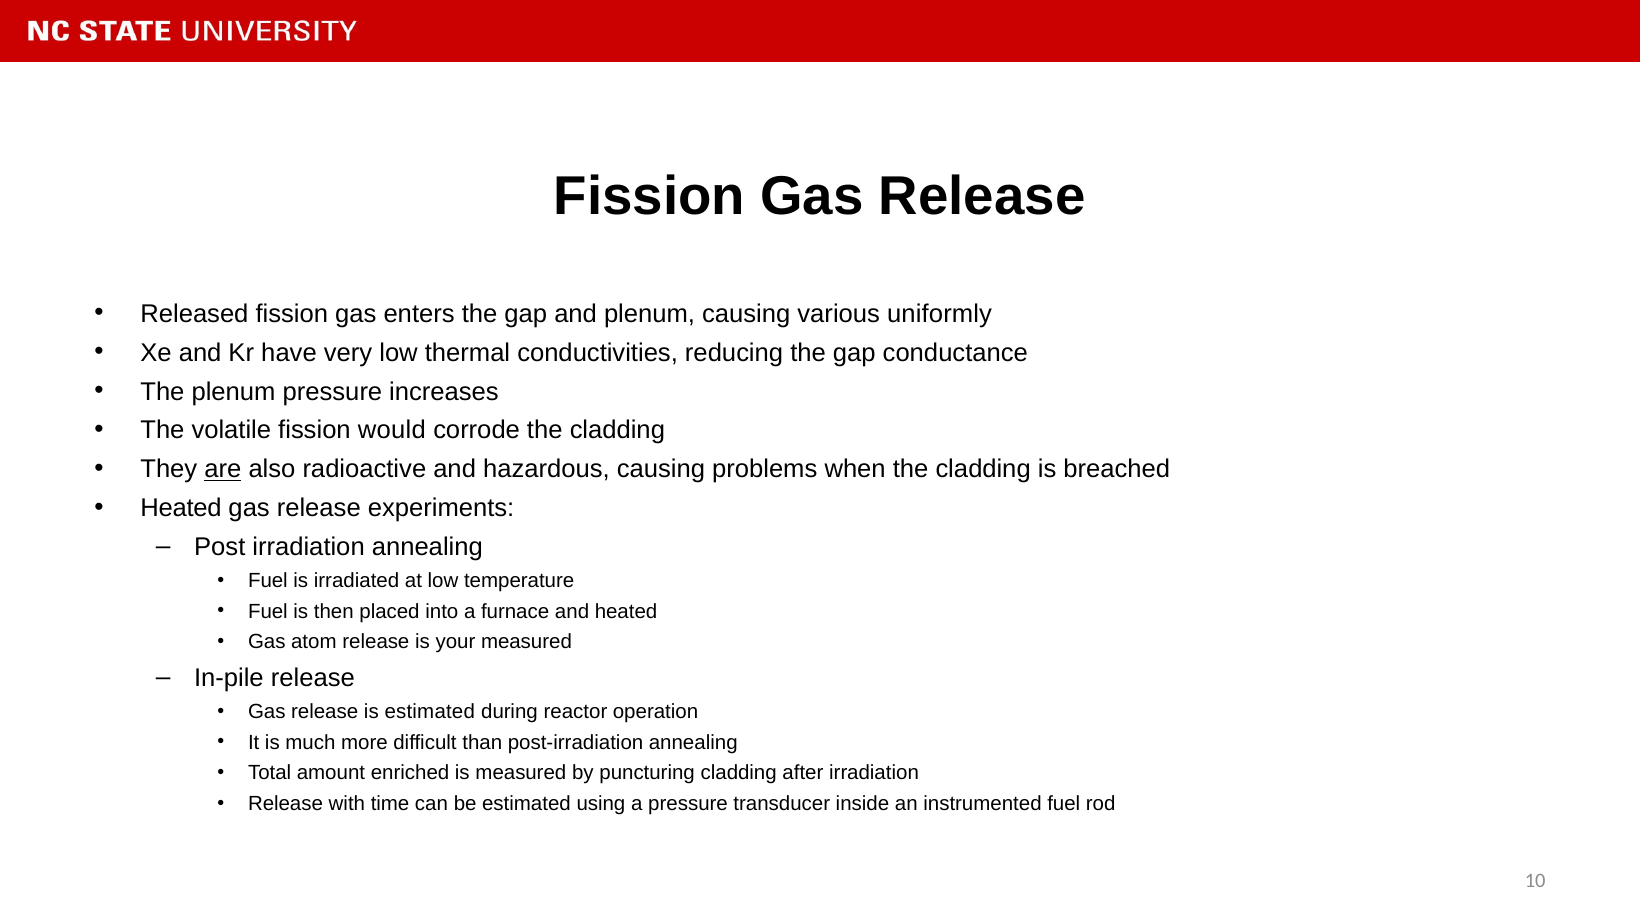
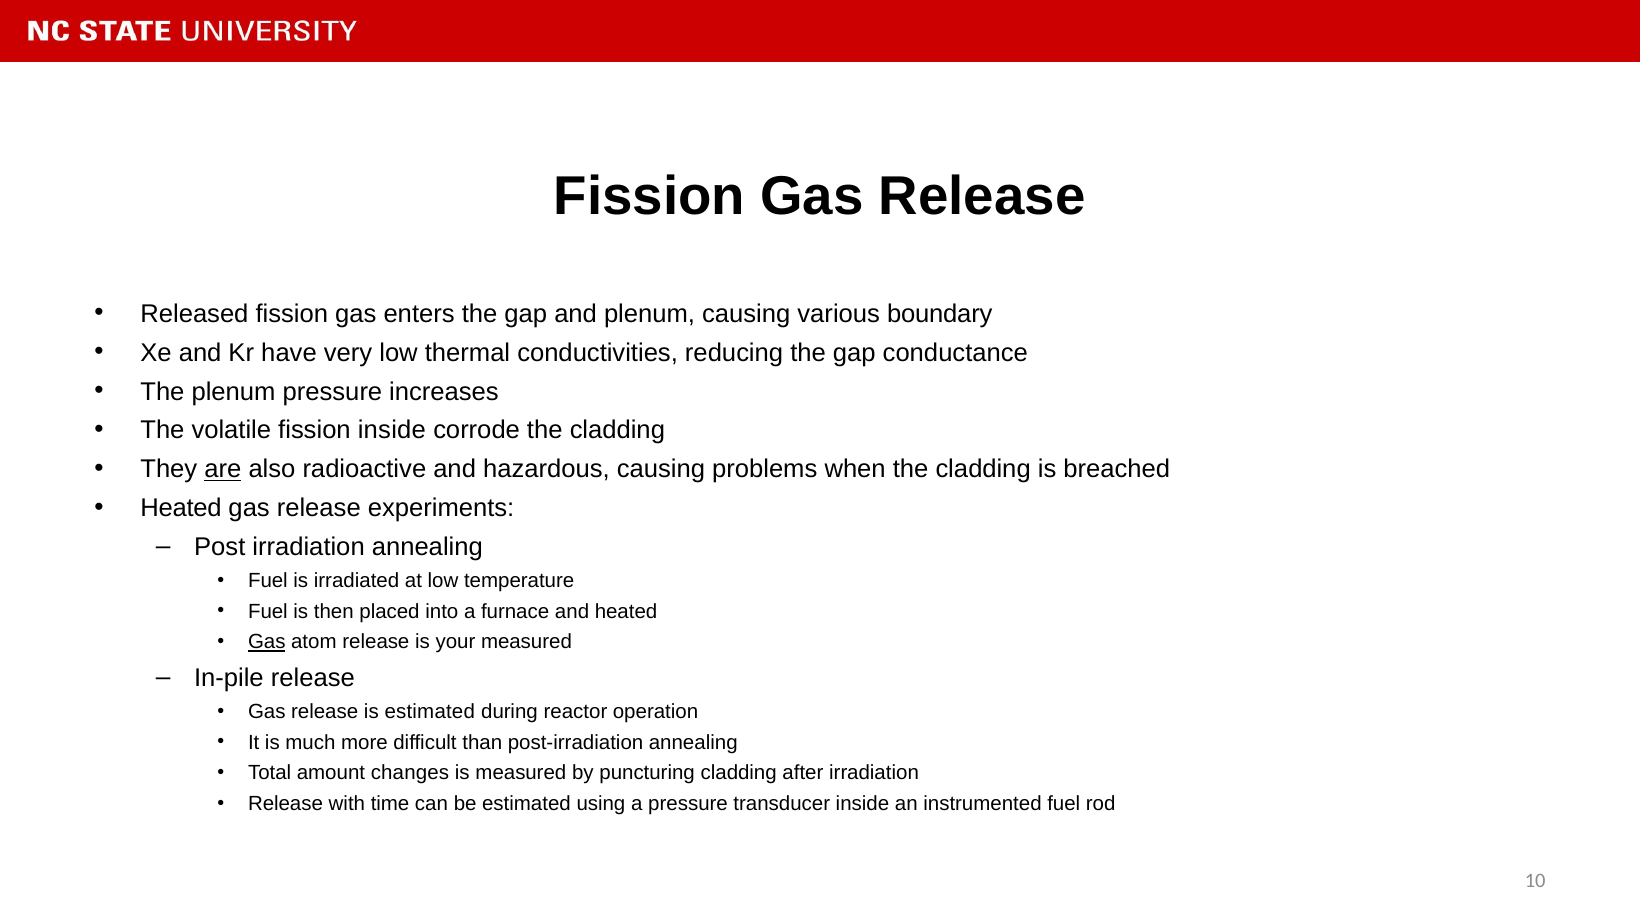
uniformly: uniformly -> boundary (940, 314)
fission would: would -> inside (392, 431)
Gas underline: none -> present (267, 642)
enriched: enriched -> changes (410, 774)
